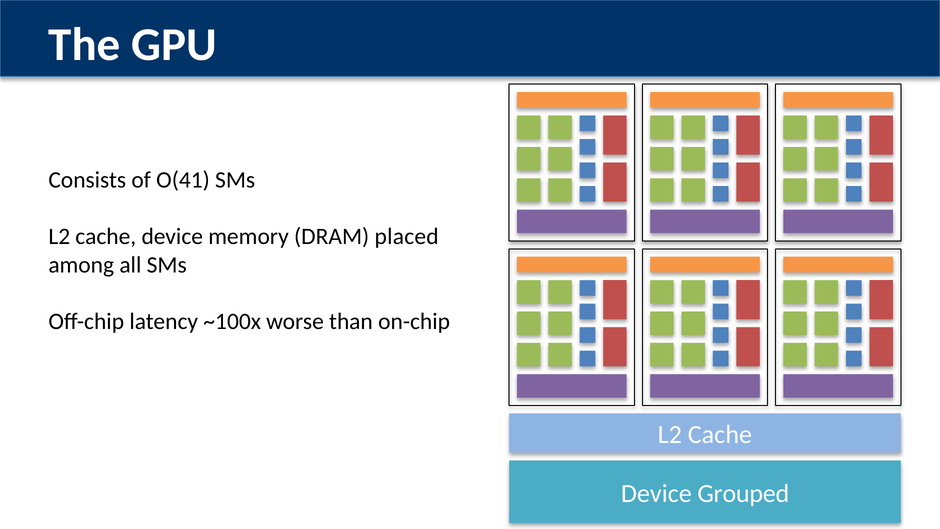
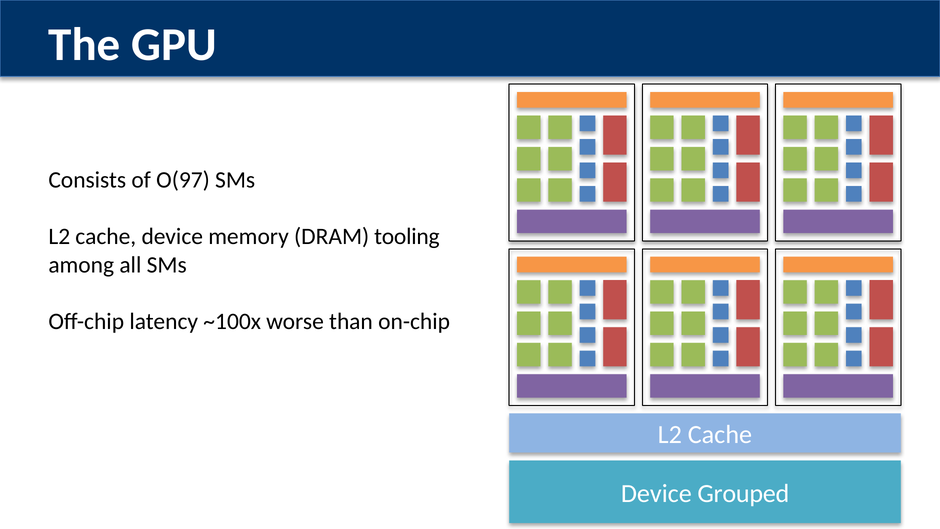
O(41: O(41 -> O(97 (183, 180)
placed: placed -> tooling (407, 237)
